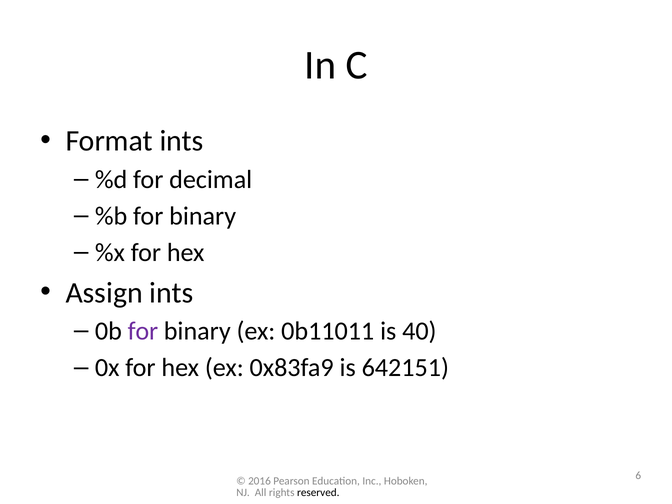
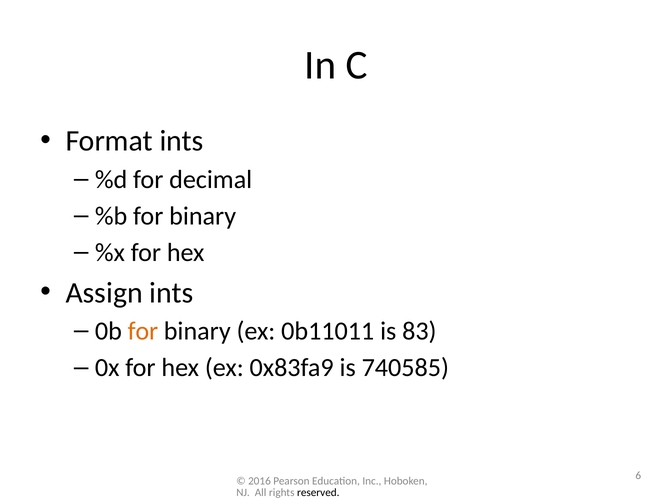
for colour: purple -> orange (143, 331)
40: 40 -> 83 (419, 331)
642151: 642151 -> 740585 (405, 368)
